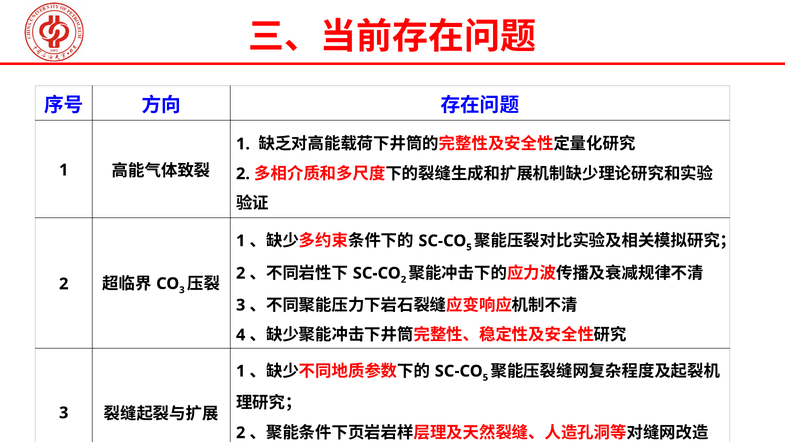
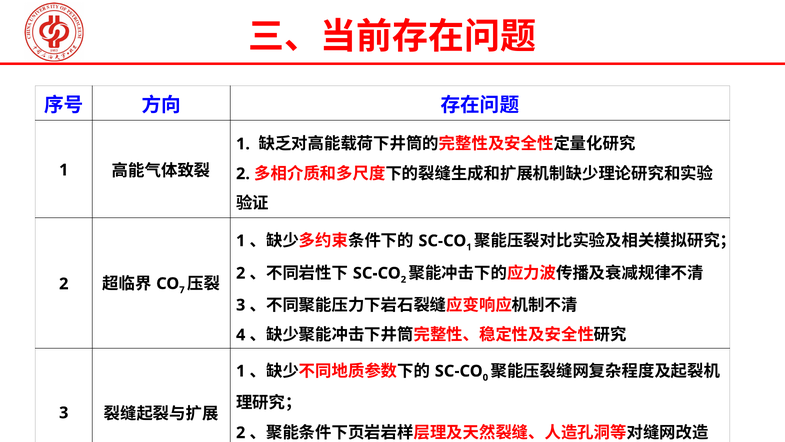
5: 5 -> 1 (469, 247)
3: 3 -> 7 (182, 290)
5: 5 -> 0 (485, 377)
